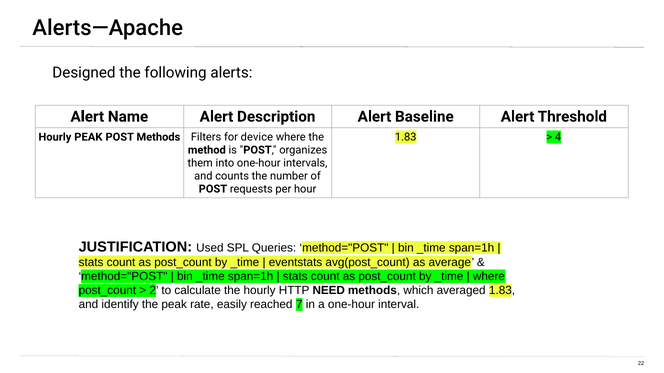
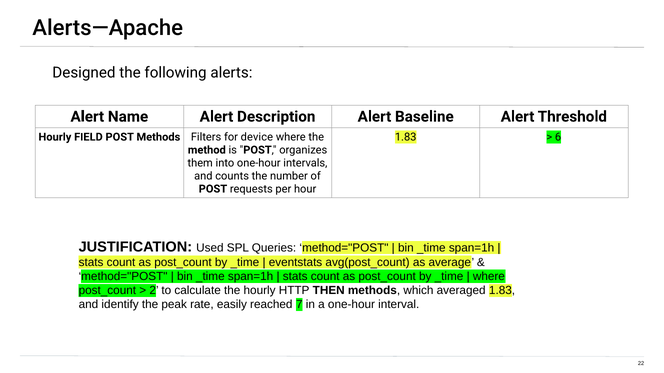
4: 4 -> 6 (558, 137)
Hourly PEAK: PEAK -> FIELD (88, 137)
NEED: NEED -> THEN (329, 291)
